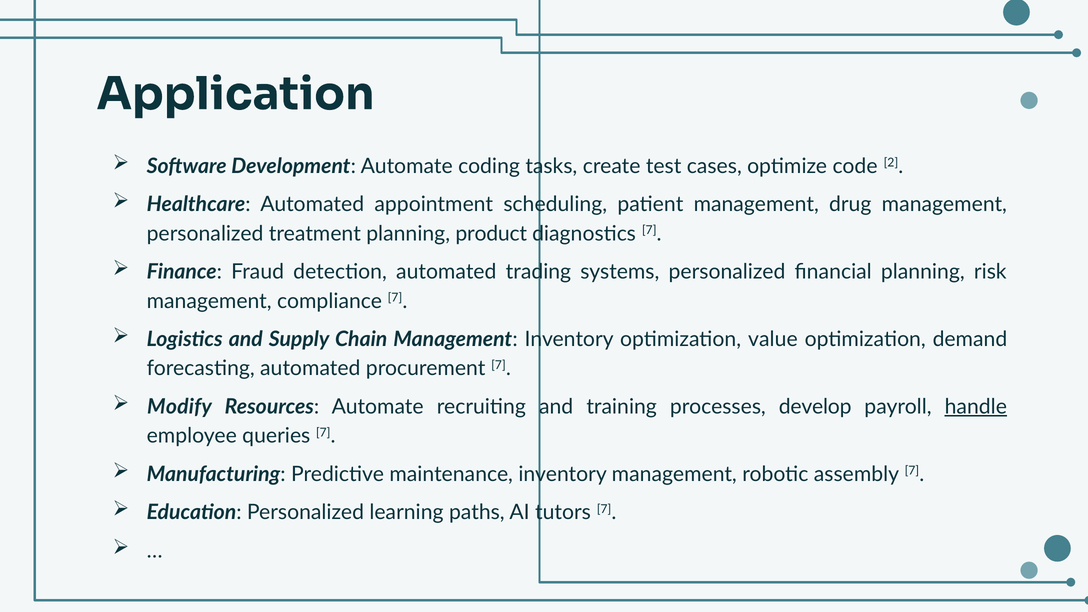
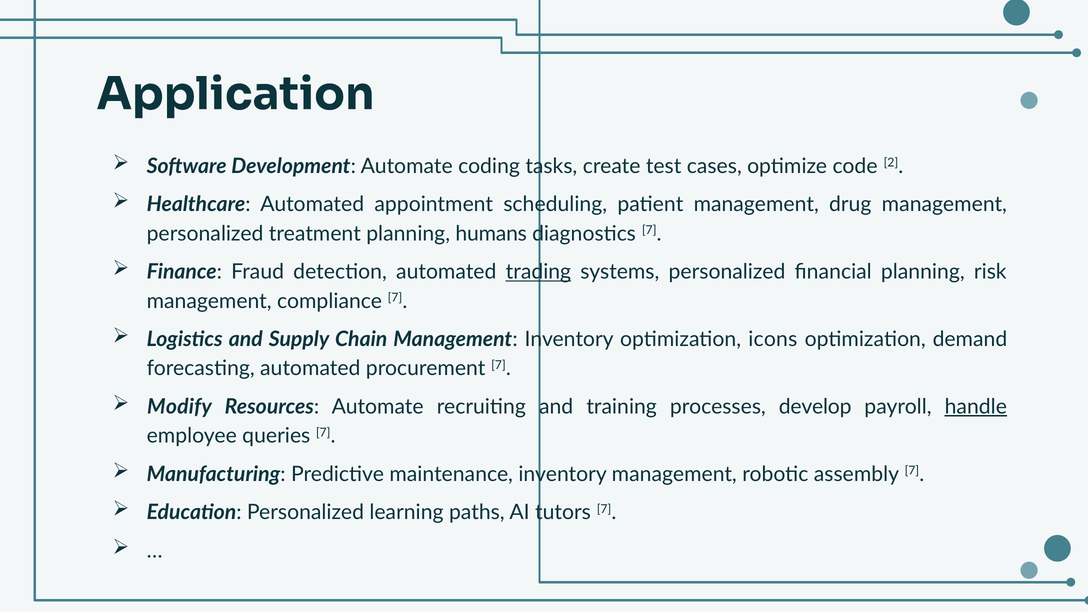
product: product -> humans (491, 234)
trading underline: none -> present (538, 272)
value: value -> icons (773, 339)
